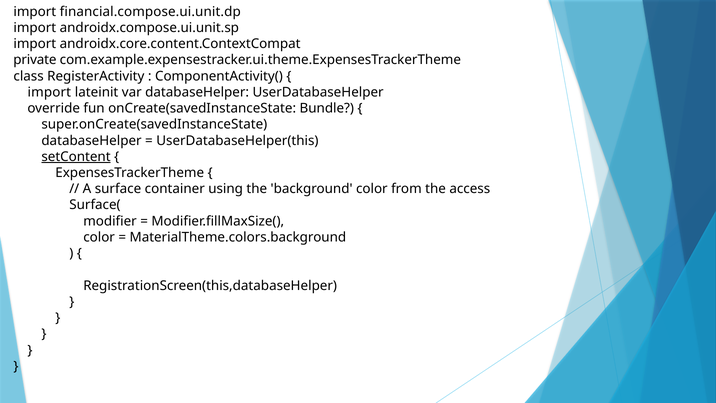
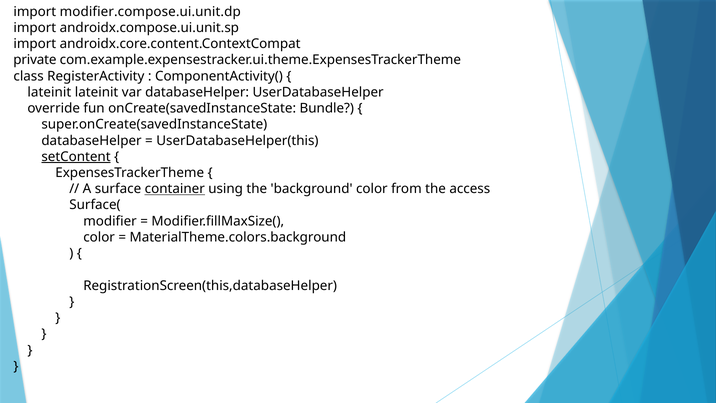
financial.compose.ui.unit.dp: financial.compose.ui.unit.dp -> modifier.compose.ui.unit.dp (150, 12)
import: import -> lateinit (49, 92)
container underline: none -> present (175, 189)
